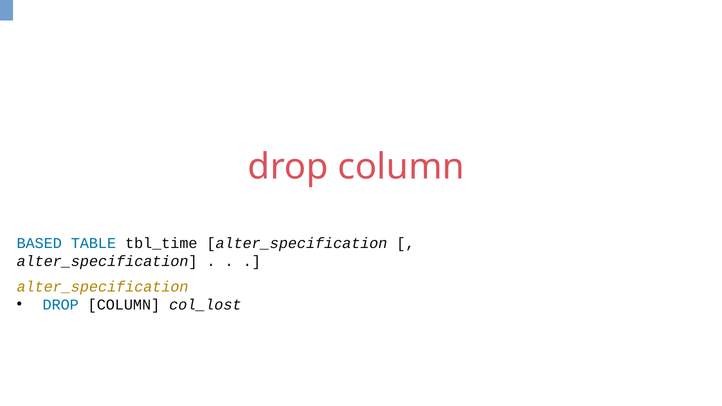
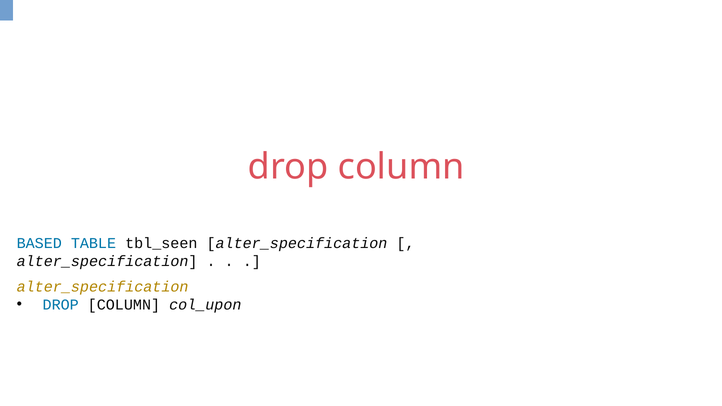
tbl_time: tbl_time -> tbl_seen (161, 243)
col_lost: col_lost -> col_upon (205, 305)
